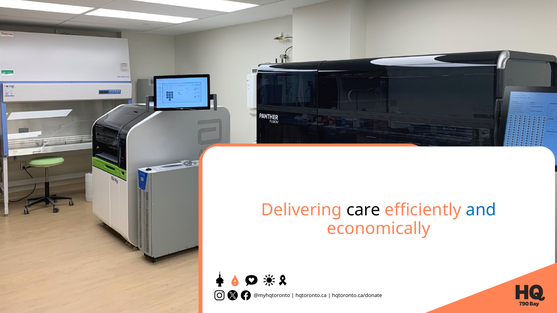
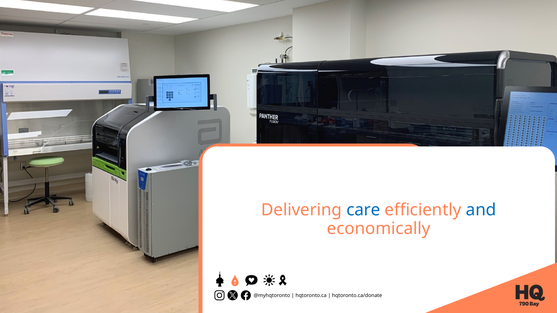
care colour: black -> blue (363, 210)
